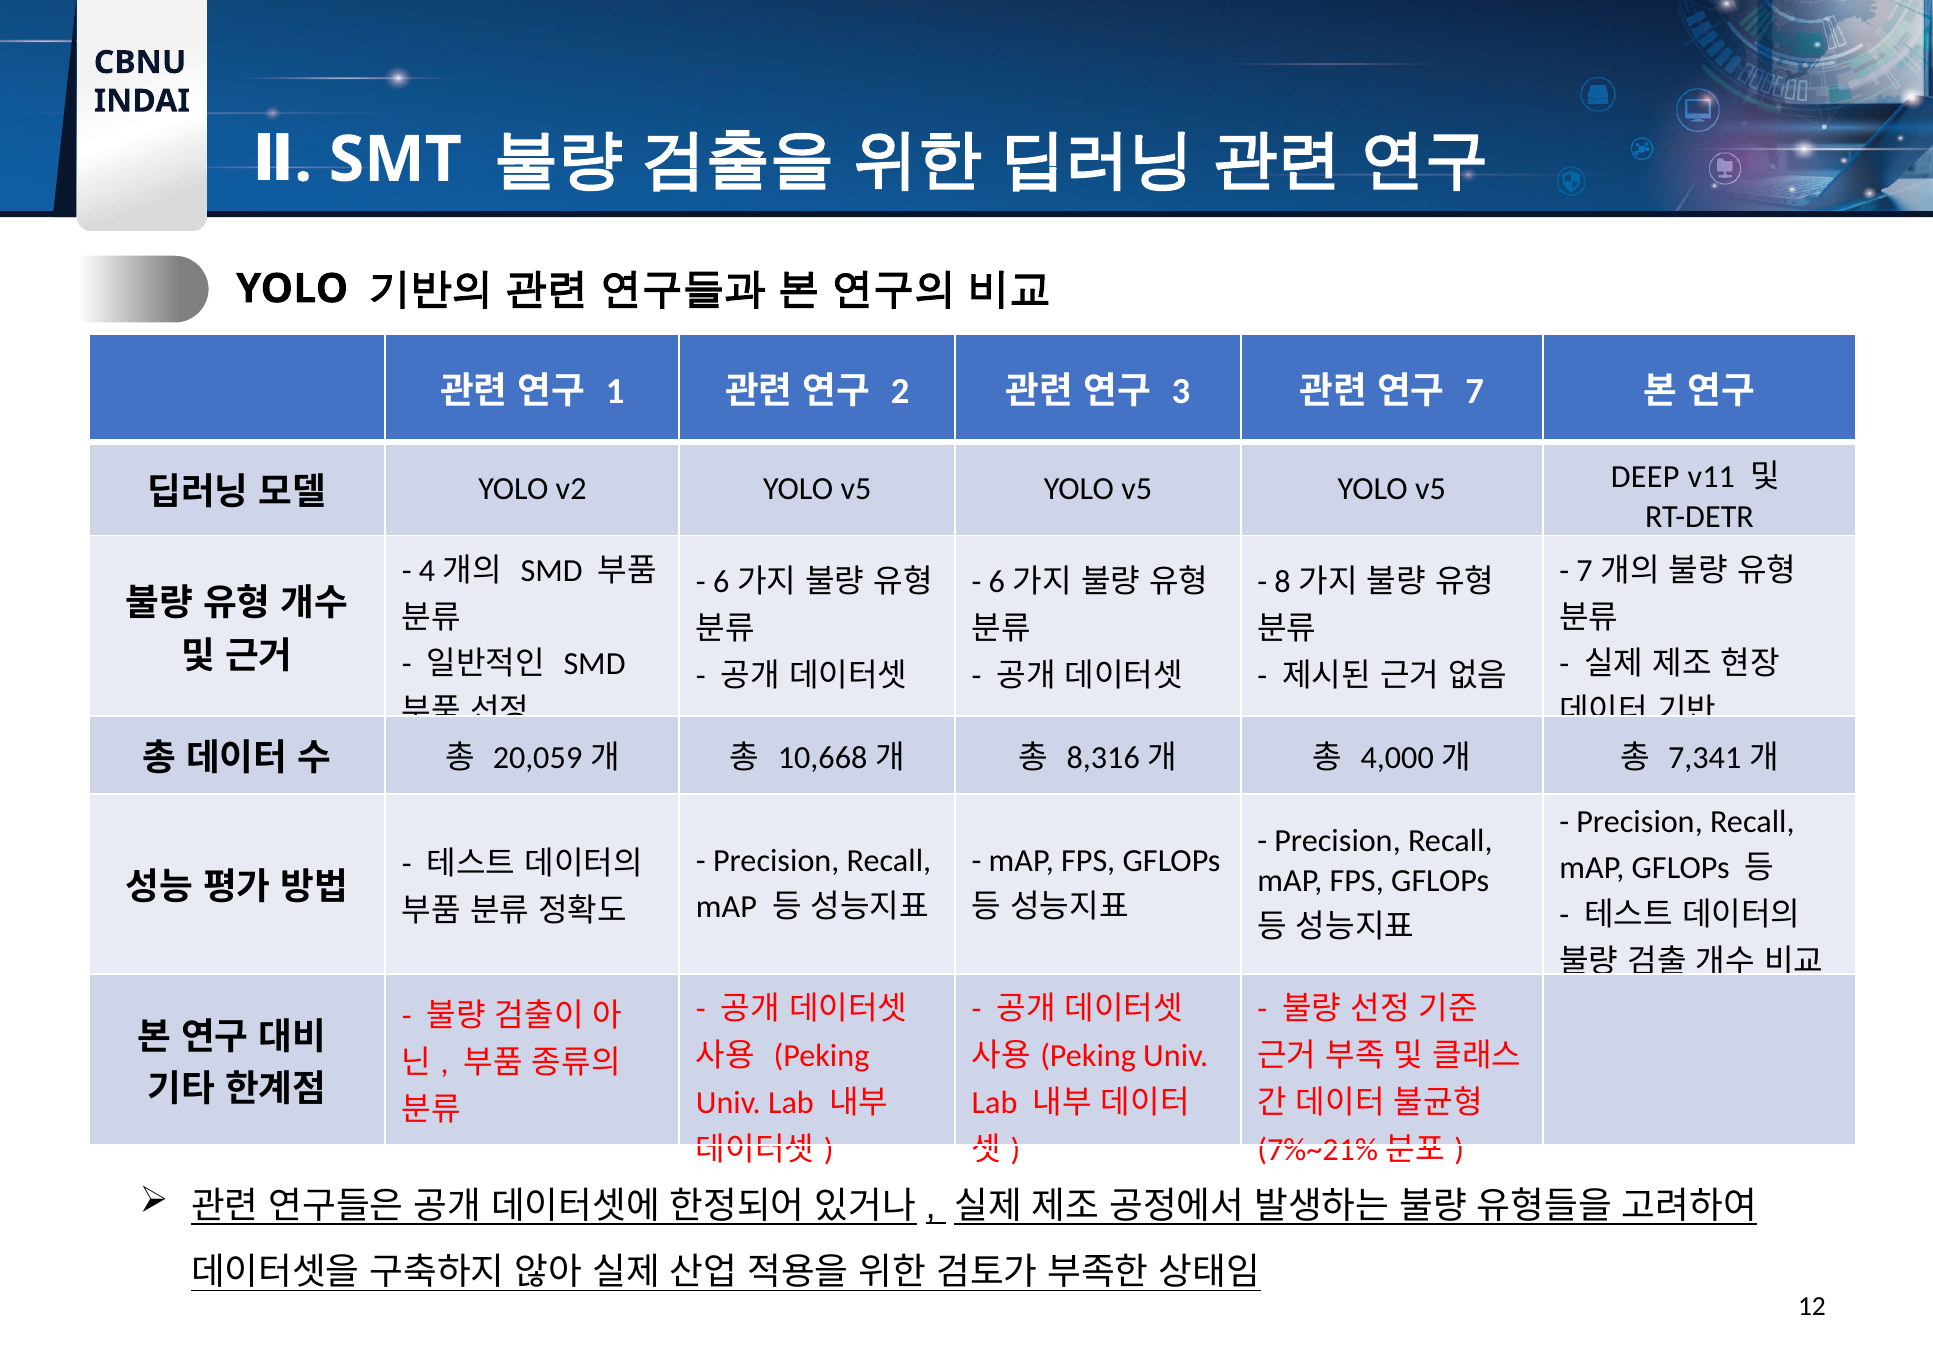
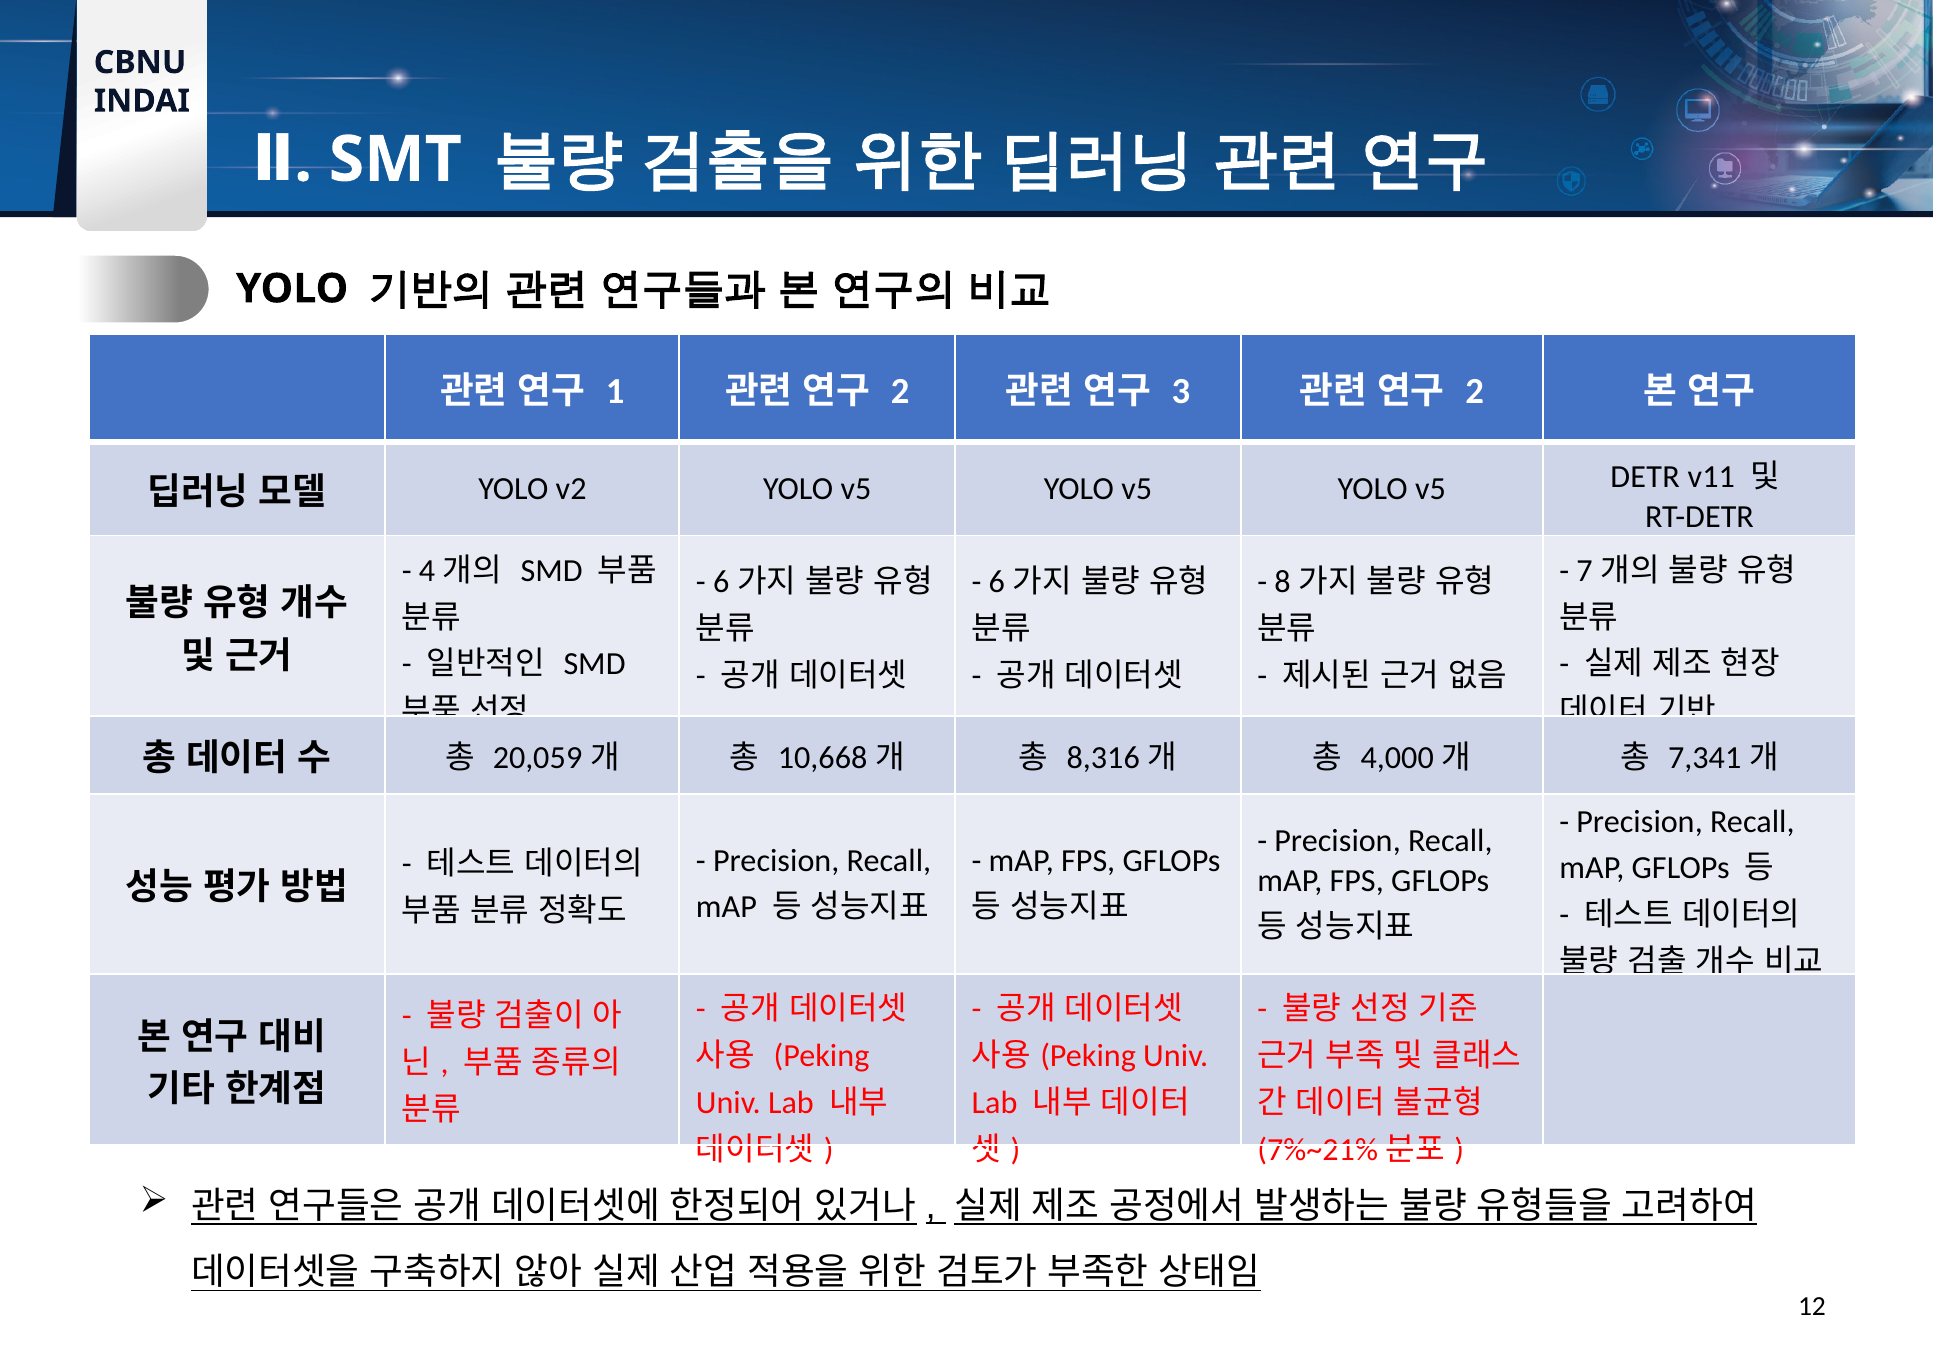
7: 7 -> 2 (1475, 392)
DEEP: DEEP -> DETR (1645, 477)
